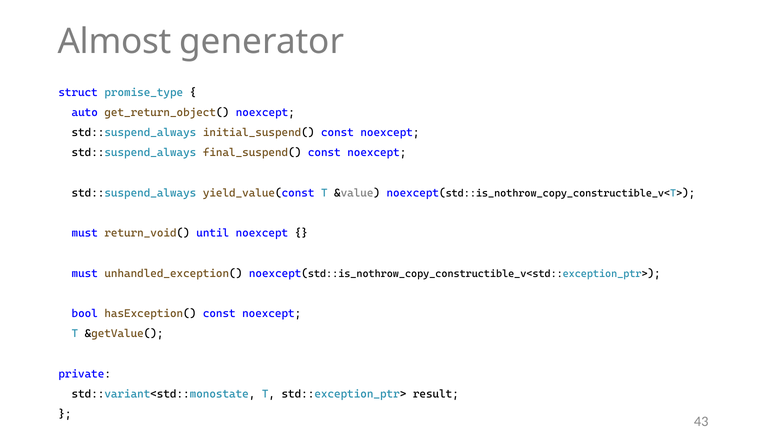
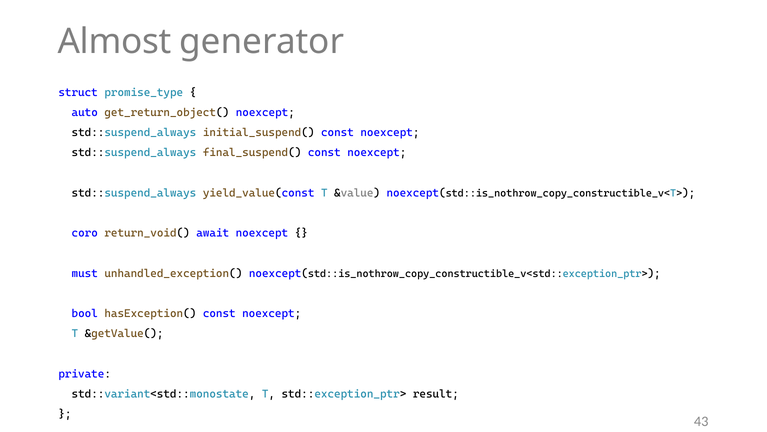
must: must -> coro (85, 233)
until: until -> await (213, 233)
